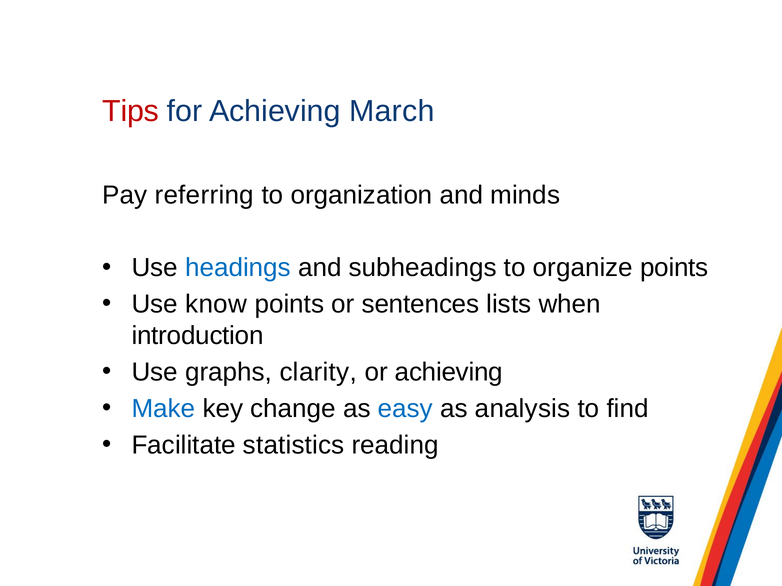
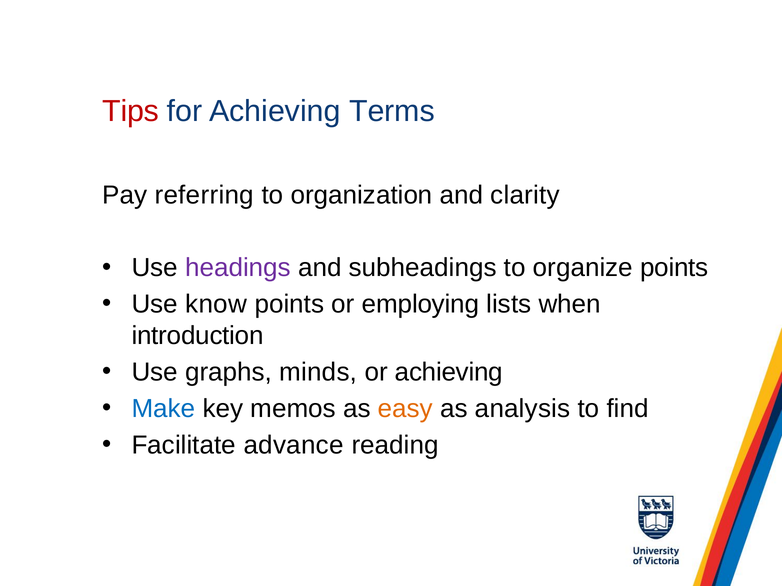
March: March -> Terms (392, 111)
minds: minds -> clarity (525, 195)
headings colour: blue -> purple (238, 268)
sentences: sentences -> employing (421, 305)
clarity: clarity -> minds (318, 372)
change: change -> memos (293, 409)
easy colour: blue -> orange (405, 409)
statistics: statistics -> advance (294, 445)
